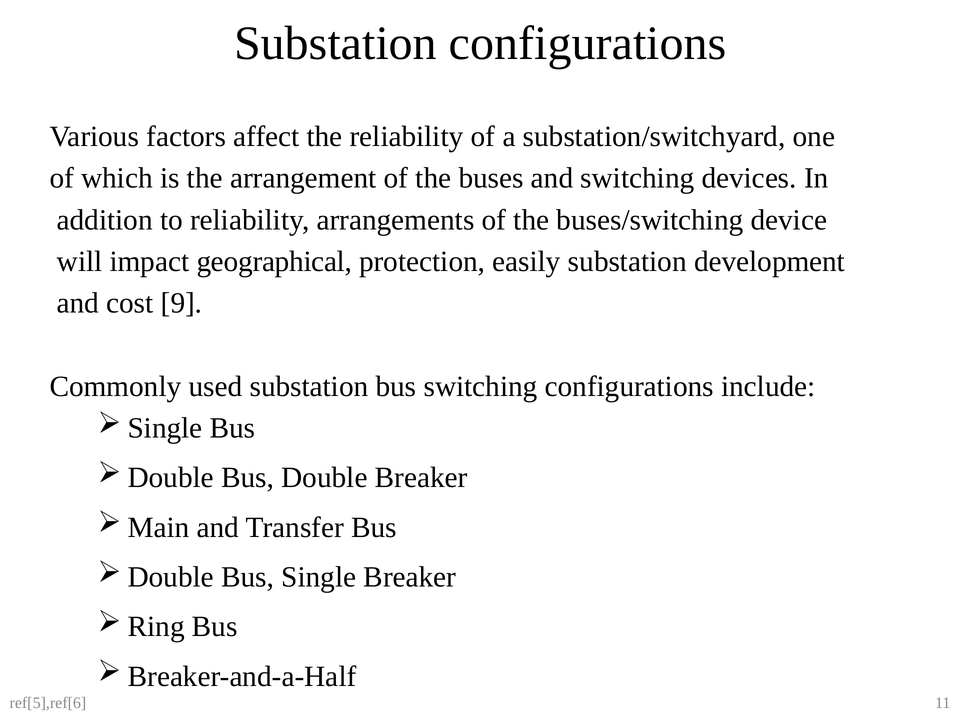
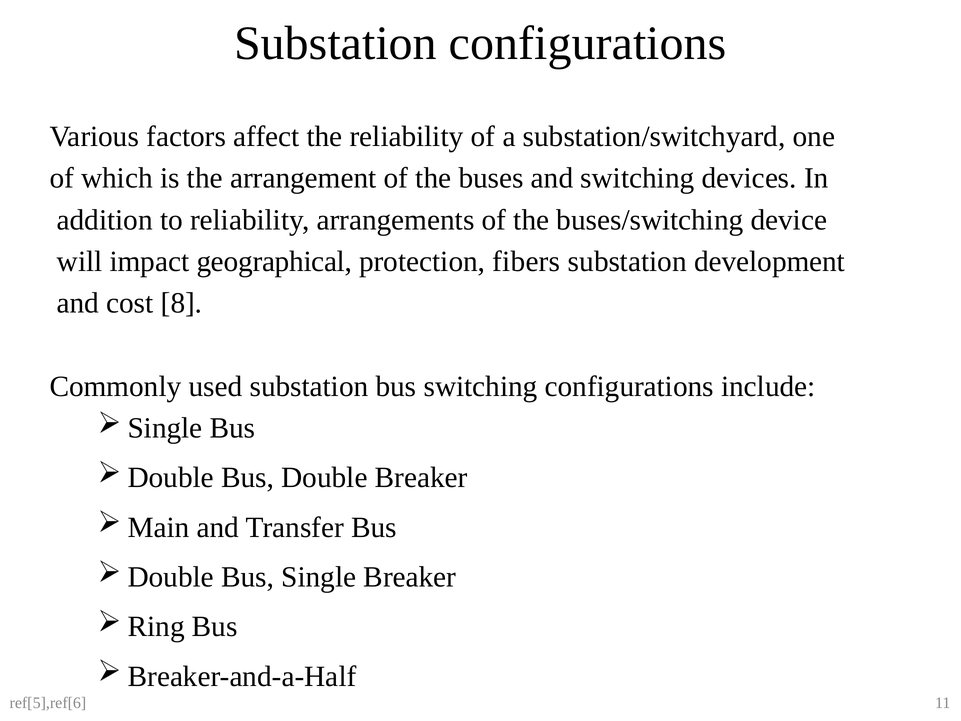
easily: easily -> fibers (526, 261)
9: 9 -> 8 (182, 303)
